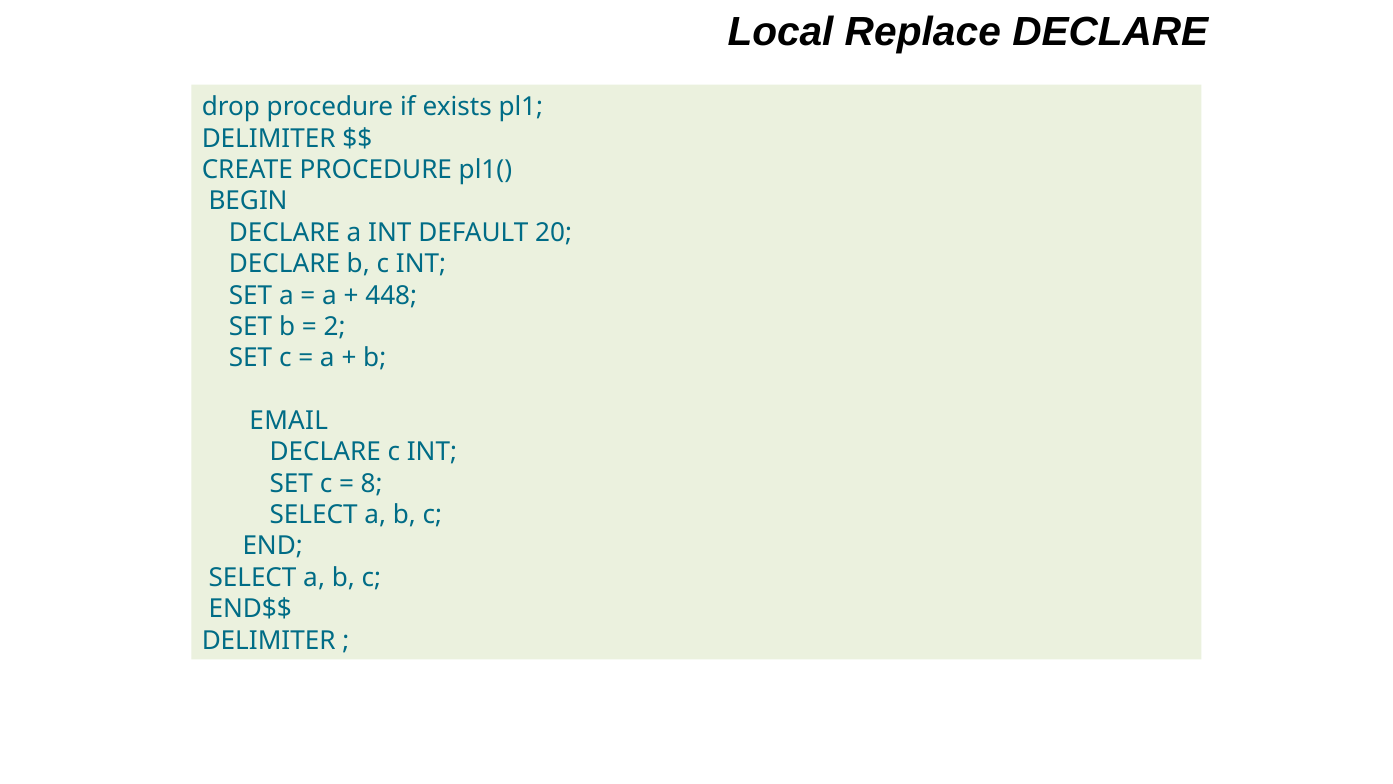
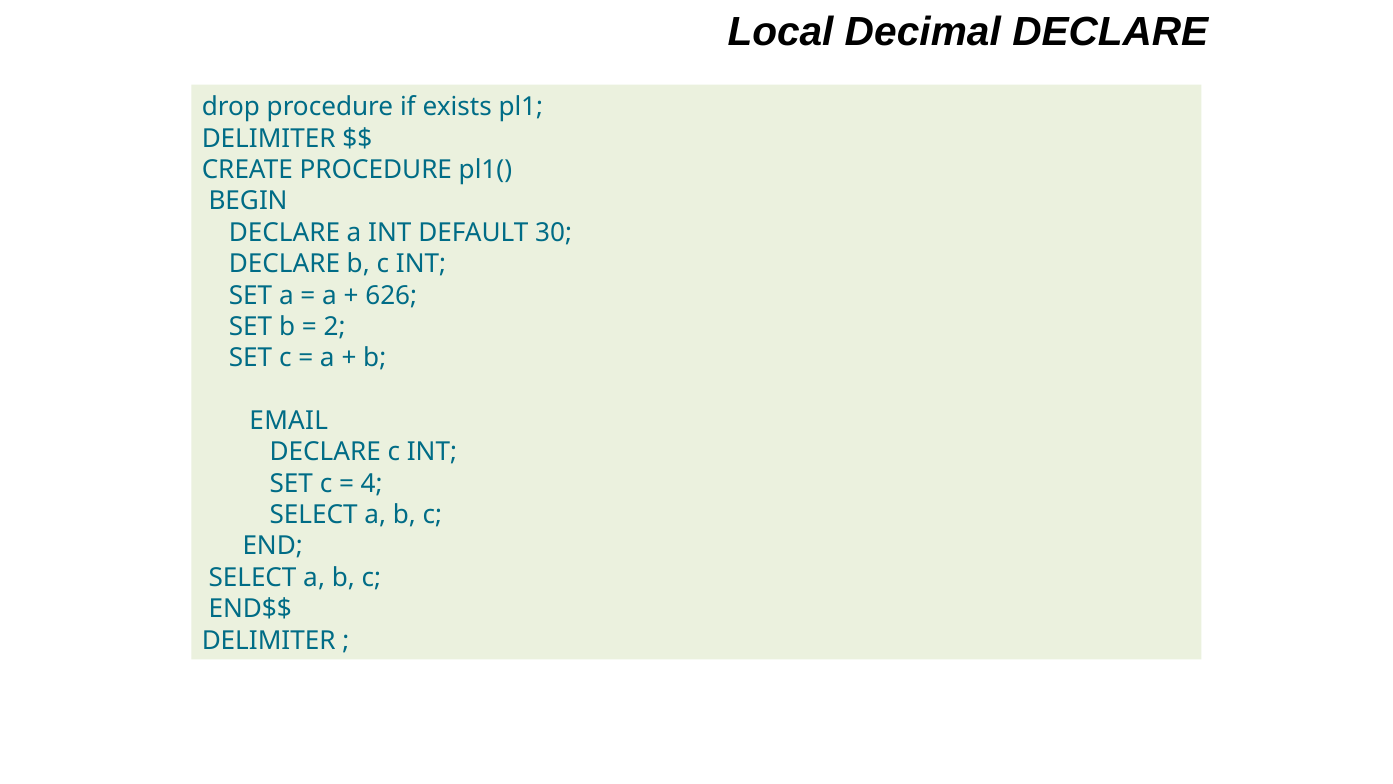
Replace: Replace -> Decimal (923, 32)
20: 20 -> 30 (554, 233)
448: 448 -> 626 (391, 295)
8: 8 -> 4 (372, 483)
